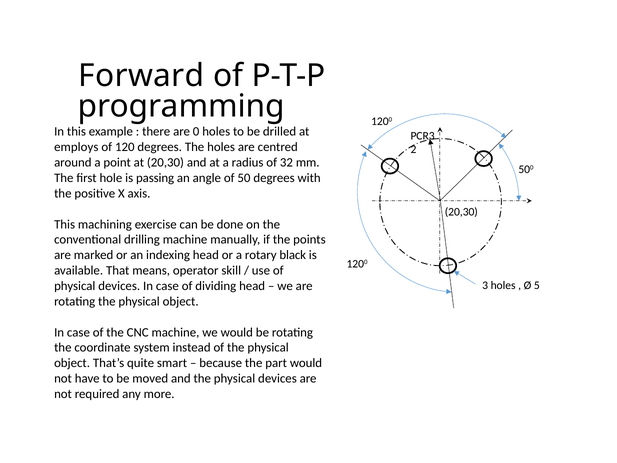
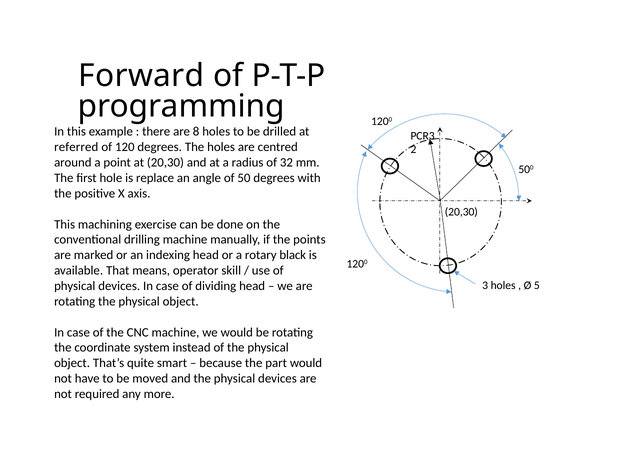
0: 0 -> 8 (196, 132)
employs: employs -> referred (76, 147)
passing: passing -> replace (155, 178)
